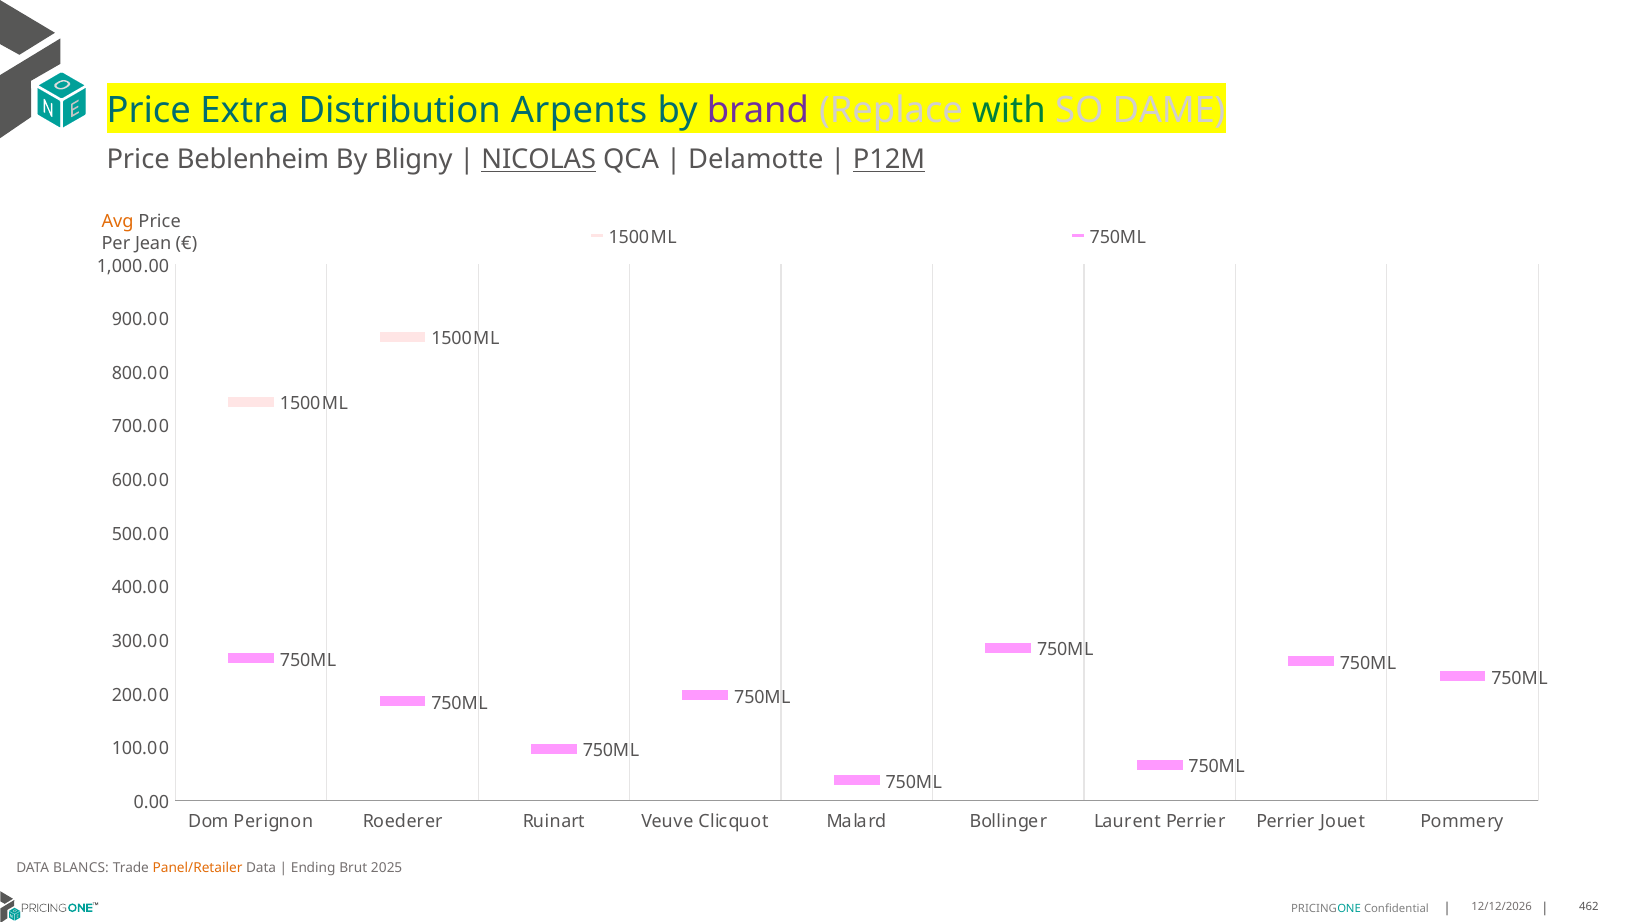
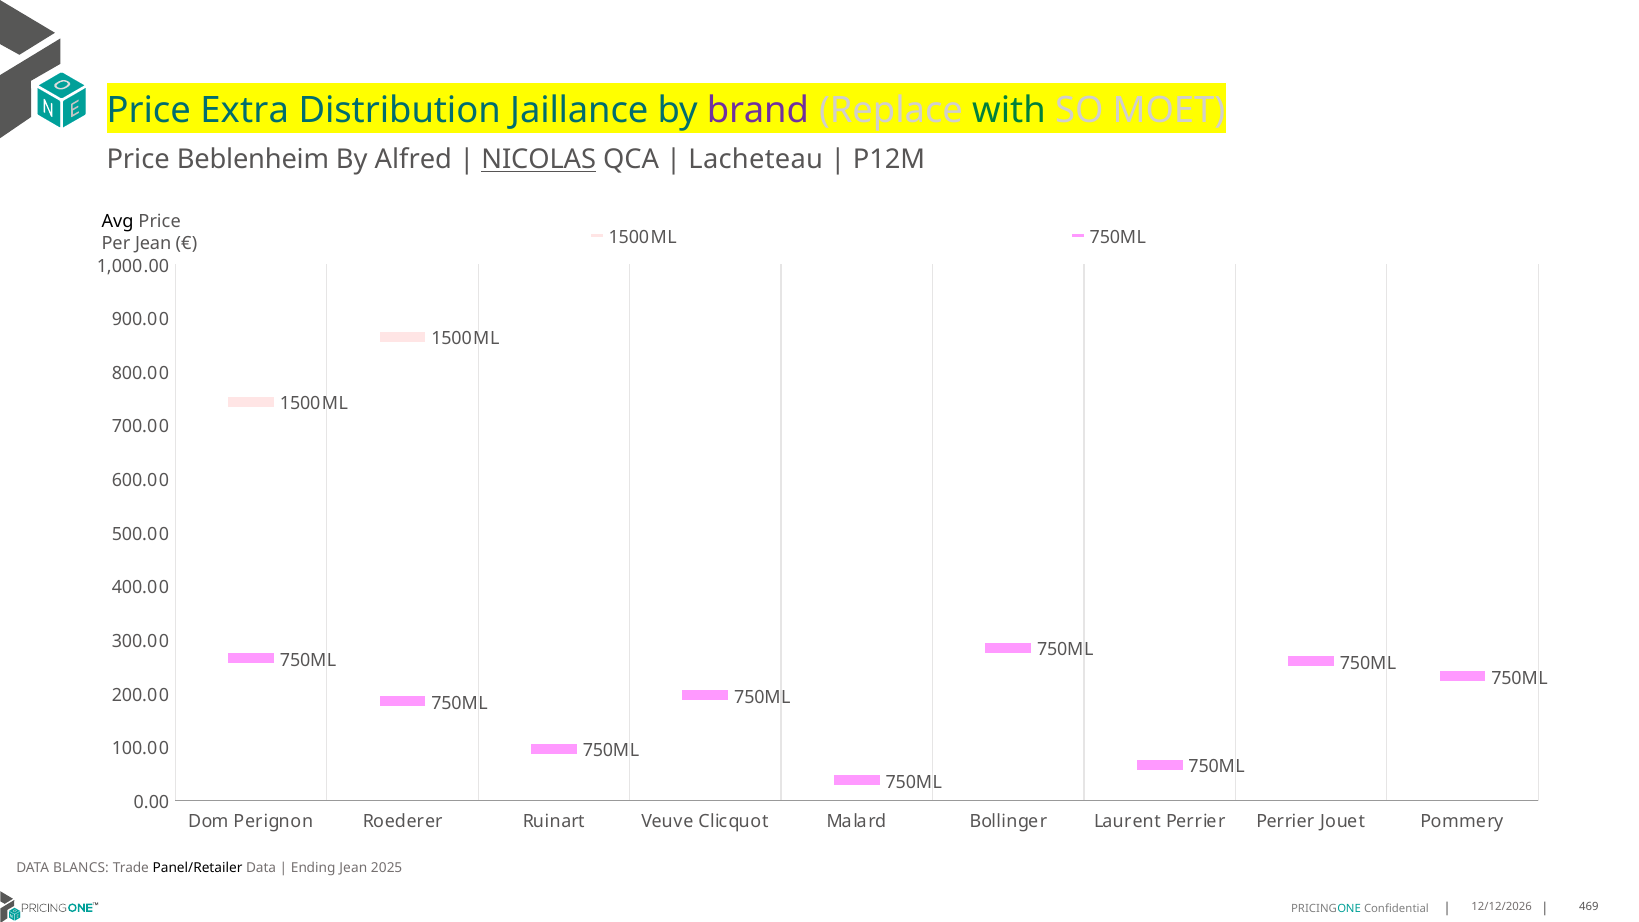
Arpents: Arpents -> Jaillance (579, 110)
DAME: DAME -> MOET (1169, 110)
Bligny: Bligny -> Alfred (413, 160)
Delamotte: Delamotte -> Lacheteau (756, 160)
P12M underline: present -> none (889, 160)
Avg colour: orange -> black (118, 221)
Panel/Retailer colour: orange -> black (198, 868)
Ending Brut: Brut -> Jean (353, 868)
462: 462 -> 469 (1589, 906)
